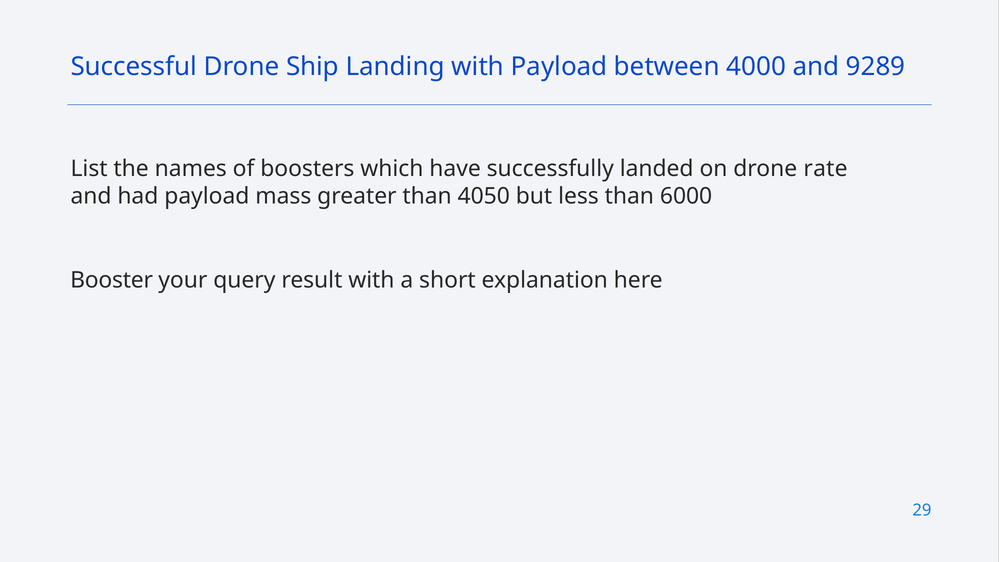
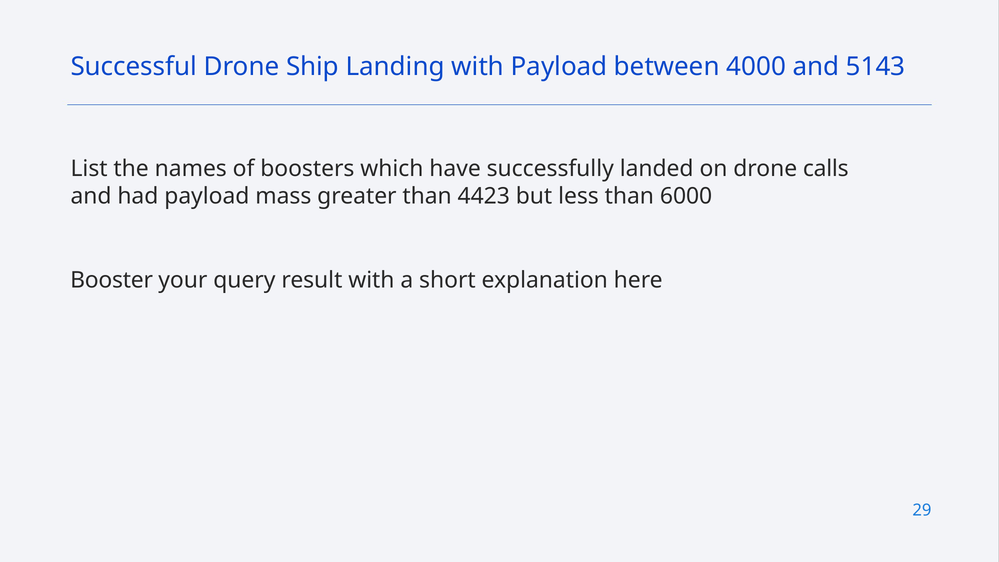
9289: 9289 -> 5143 (876, 66)
rate: rate -> calls (826, 169)
4050: 4050 -> 4423 (484, 196)
